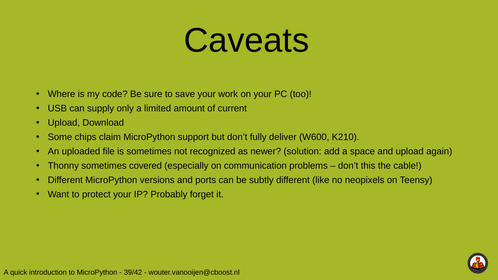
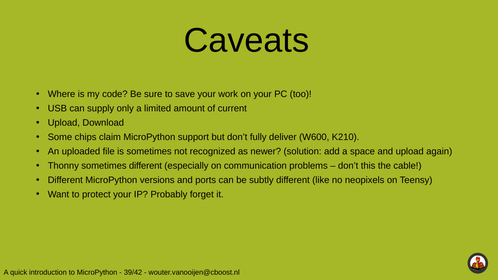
sometimes covered: covered -> different (145, 166)
